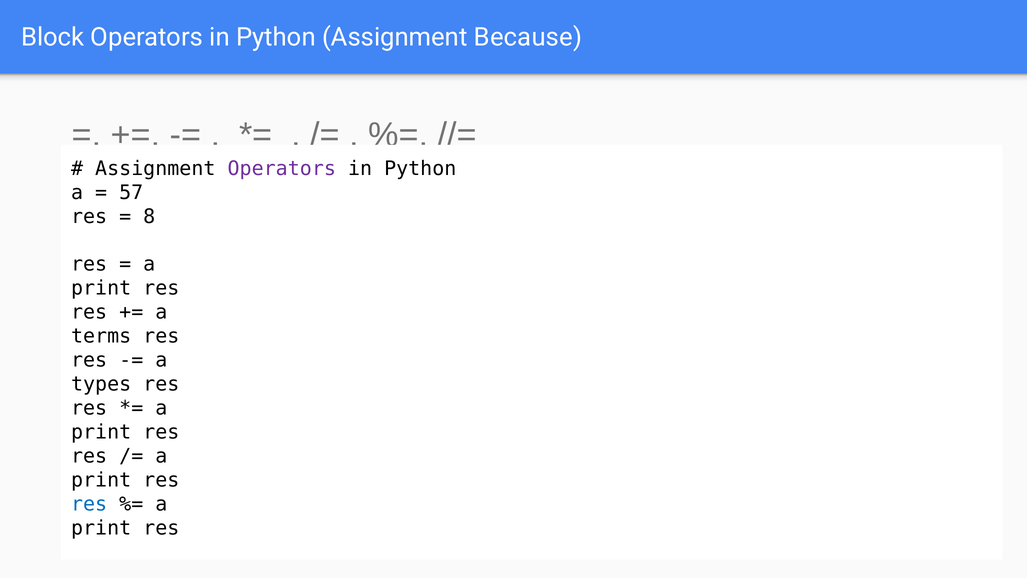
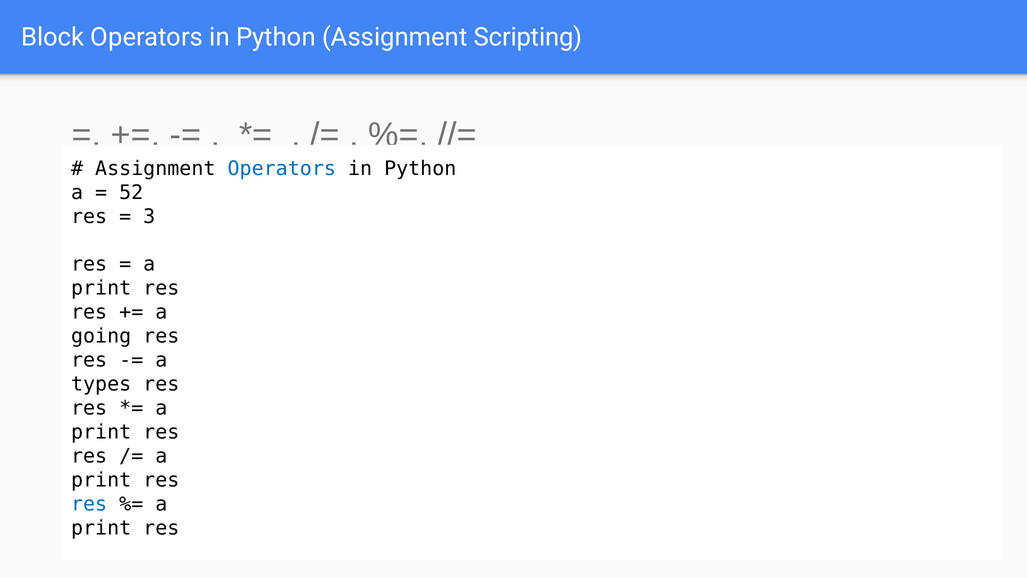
Because: Because -> Scripting (528, 37)
Operators colour: purple -> blue (282, 168)
57: 57 -> 52 (131, 192)
8: 8 -> 3 (149, 216)
terms: terms -> going (101, 336)
